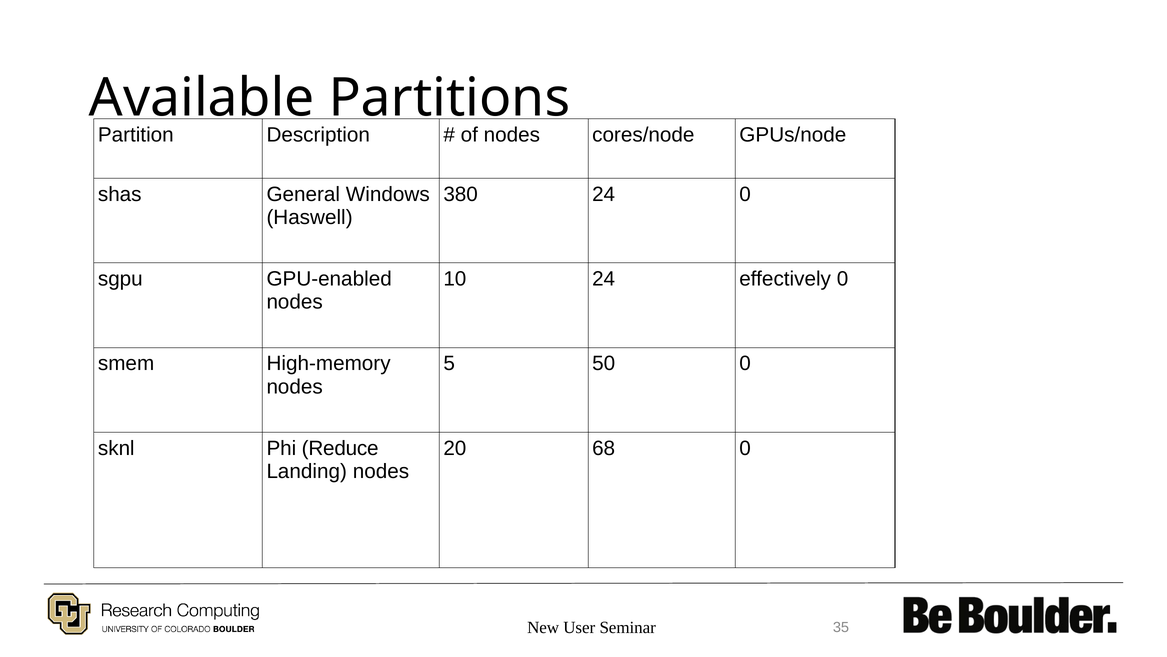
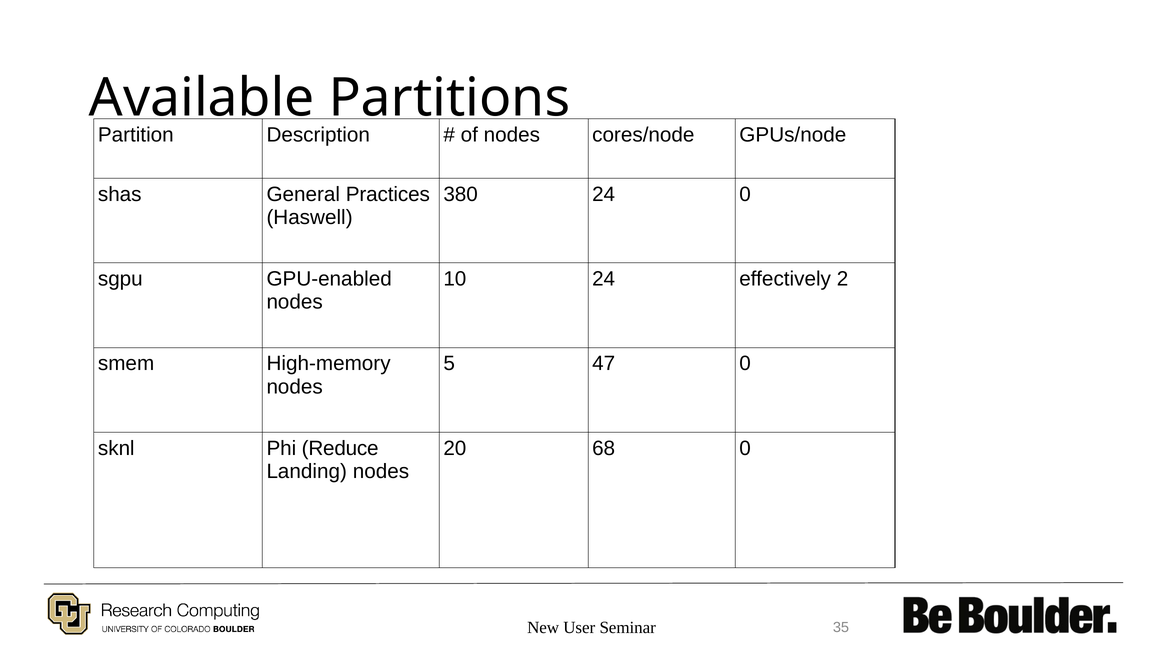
Windows: Windows -> Practices (388, 194)
effectively 0: 0 -> 2 (842, 279)
50: 50 -> 47 (604, 363)
